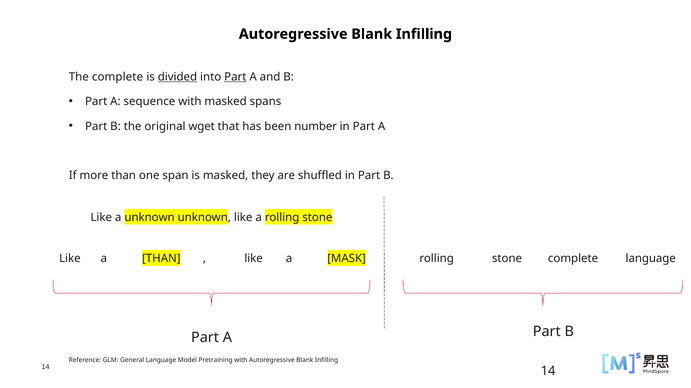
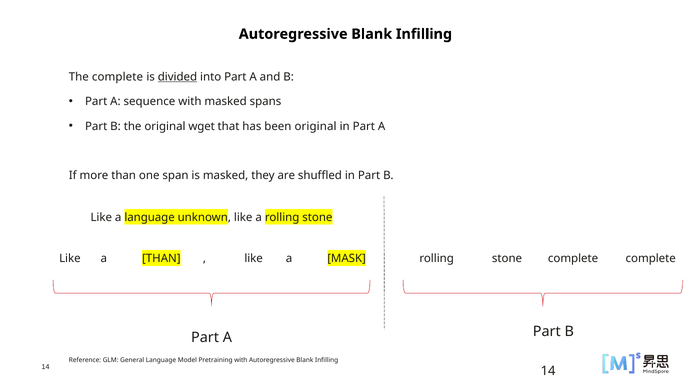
Part underline: present -> none (235, 77)
been number: number -> original (316, 126)
a unknown: unknown -> language (150, 218)
complete language: language -> complete (651, 259)
